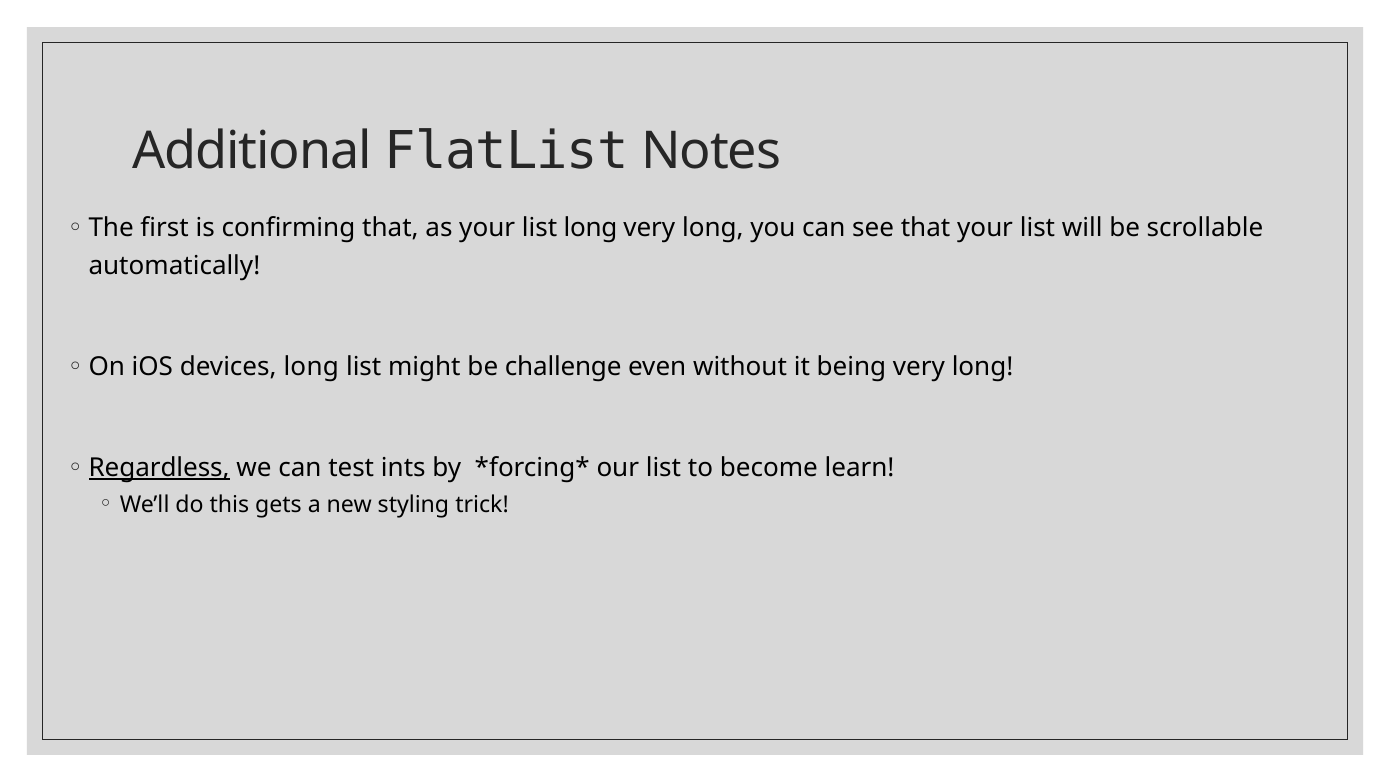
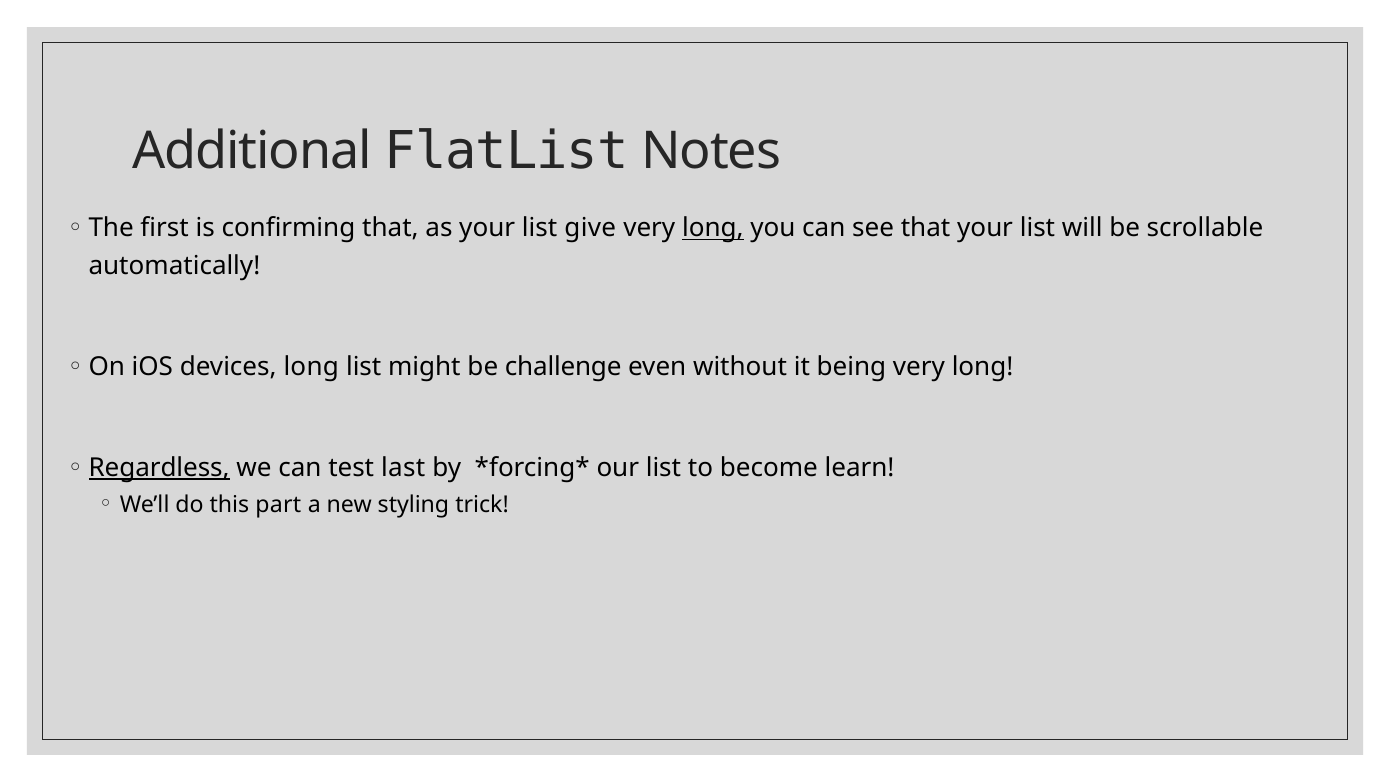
list long: long -> give (590, 228)
long underline: none -> present (713, 228)
ints: ints -> last (403, 468)
gets: gets -> part (278, 504)
